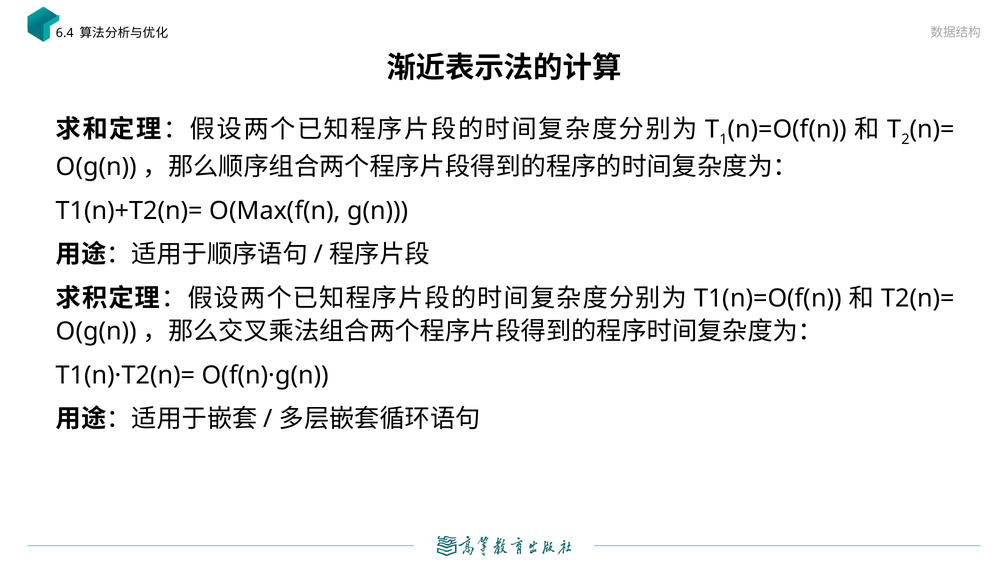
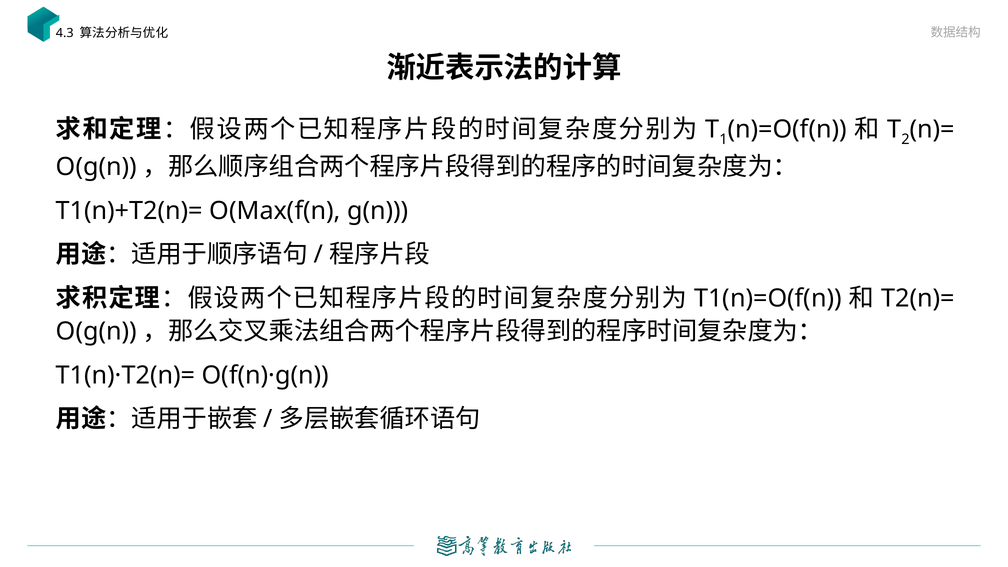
6.4: 6.4 -> 4.3 (65, 33)
